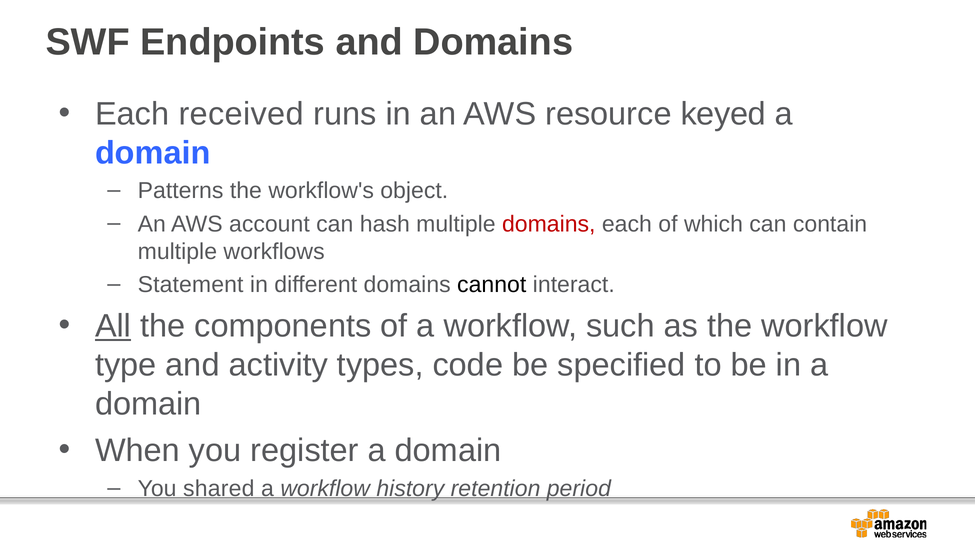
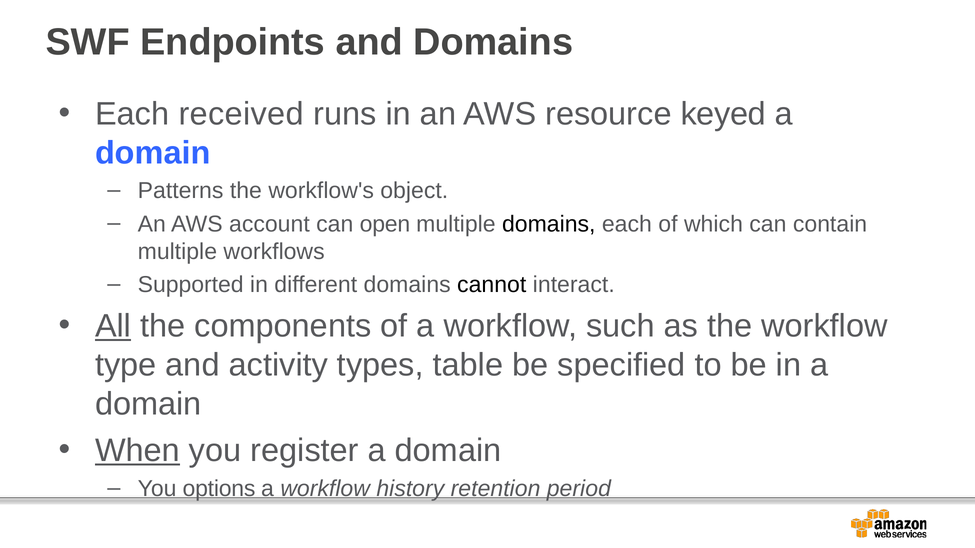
hash: hash -> open (385, 224)
domains colour: red -> black (549, 224)
Statement: Statement -> Supported (191, 285)
code: code -> table (468, 365)
When underline: none -> present (138, 451)
shared: shared -> options (219, 489)
